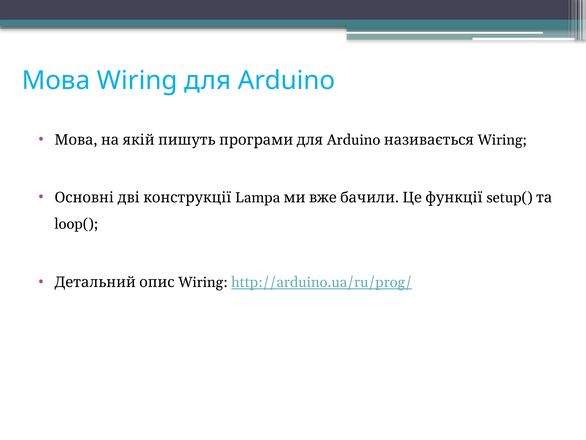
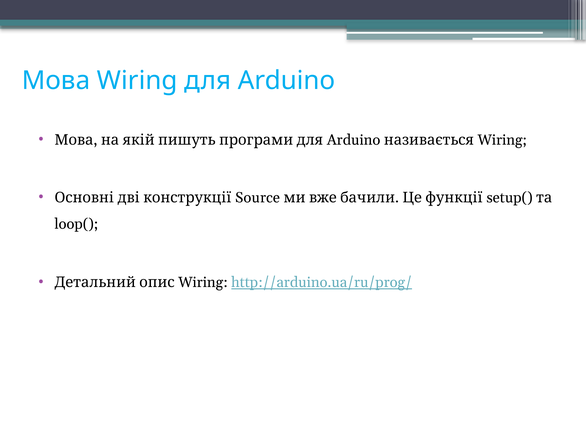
Lampa: Lampa -> Source (258, 197)
